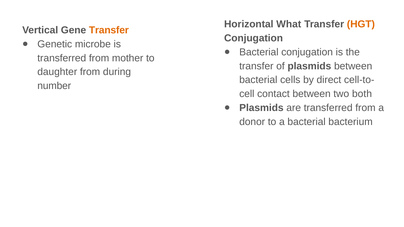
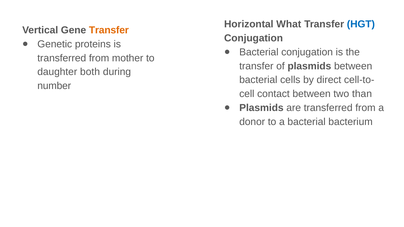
HGT colour: orange -> blue (361, 24)
microbe: microbe -> proteins (93, 44)
daughter from: from -> both (90, 72)
both: both -> than (362, 94)
